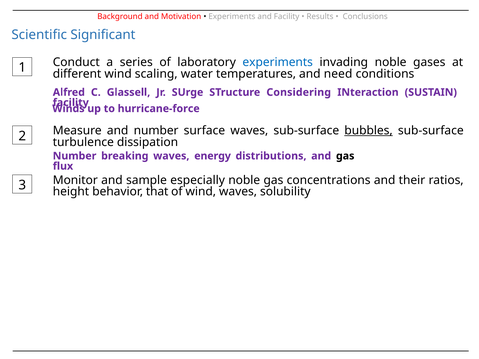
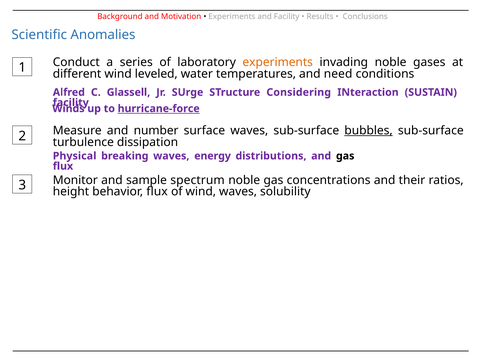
Significant: Significant -> Anomalies (103, 35)
experiments colour: blue -> orange (278, 62)
scaling: scaling -> leveled (156, 74)
hurricane-force underline: none -> present (159, 109)
Number: Number -> Physical (75, 156)
especially: especially -> spectrum (198, 180)
behavior that: that -> flux (157, 192)
